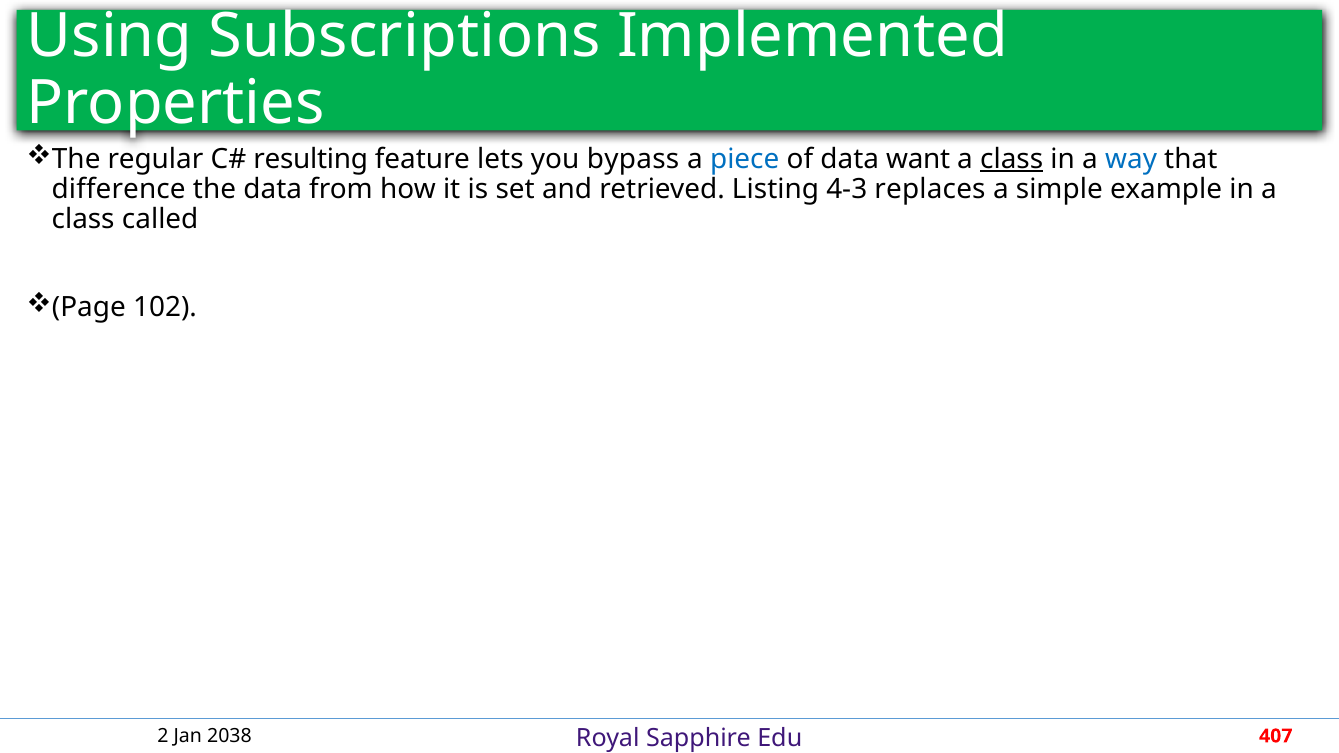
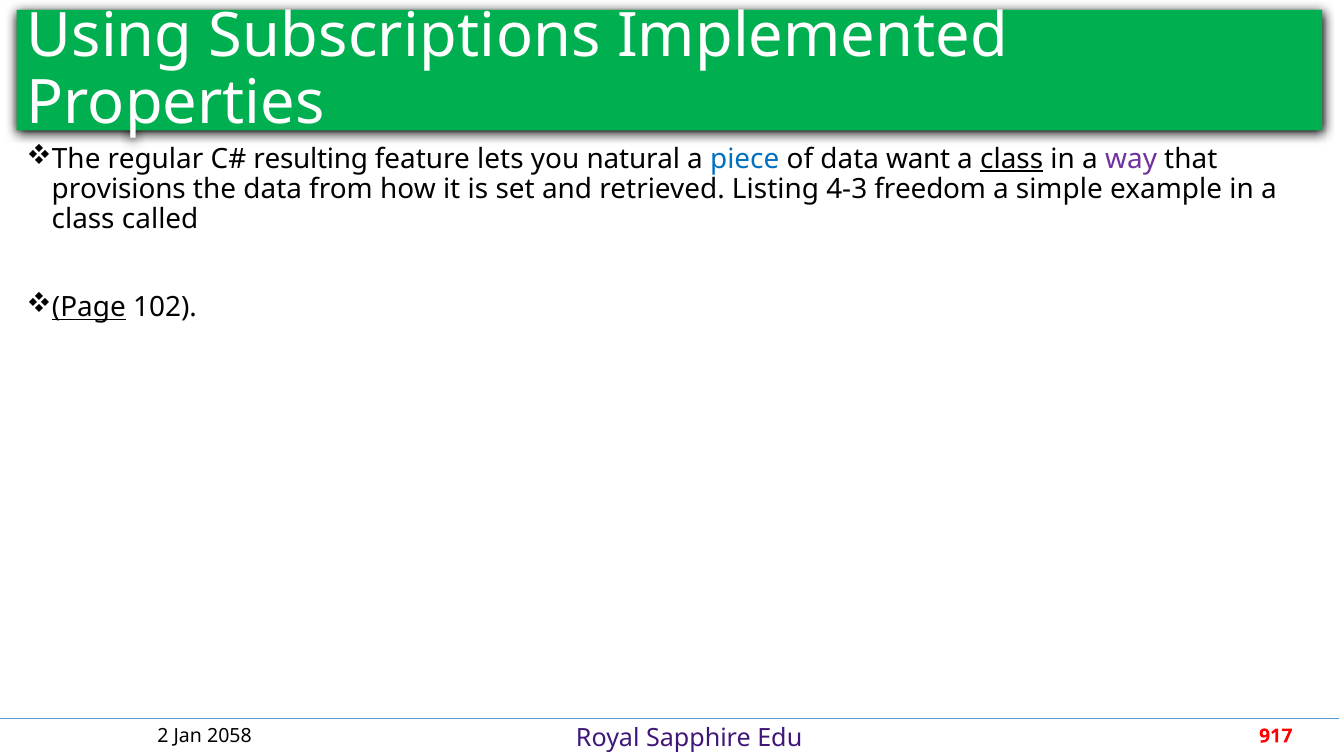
bypass: bypass -> natural (633, 159)
way colour: blue -> purple (1131, 159)
difference: difference -> provisions (119, 189)
replaces: replaces -> freedom (930, 189)
Page underline: none -> present (89, 308)
2038: 2038 -> 2058 (229, 736)
407: 407 -> 917 (1276, 736)
